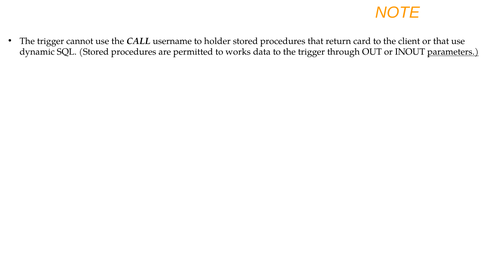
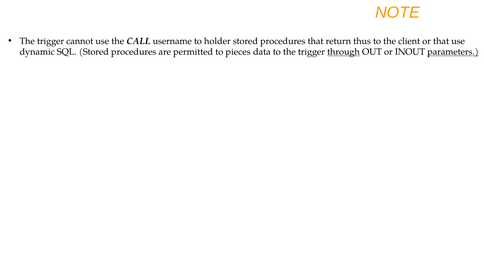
card: card -> thus (362, 41)
works: works -> pieces (238, 52)
through underline: none -> present (344, 52)
